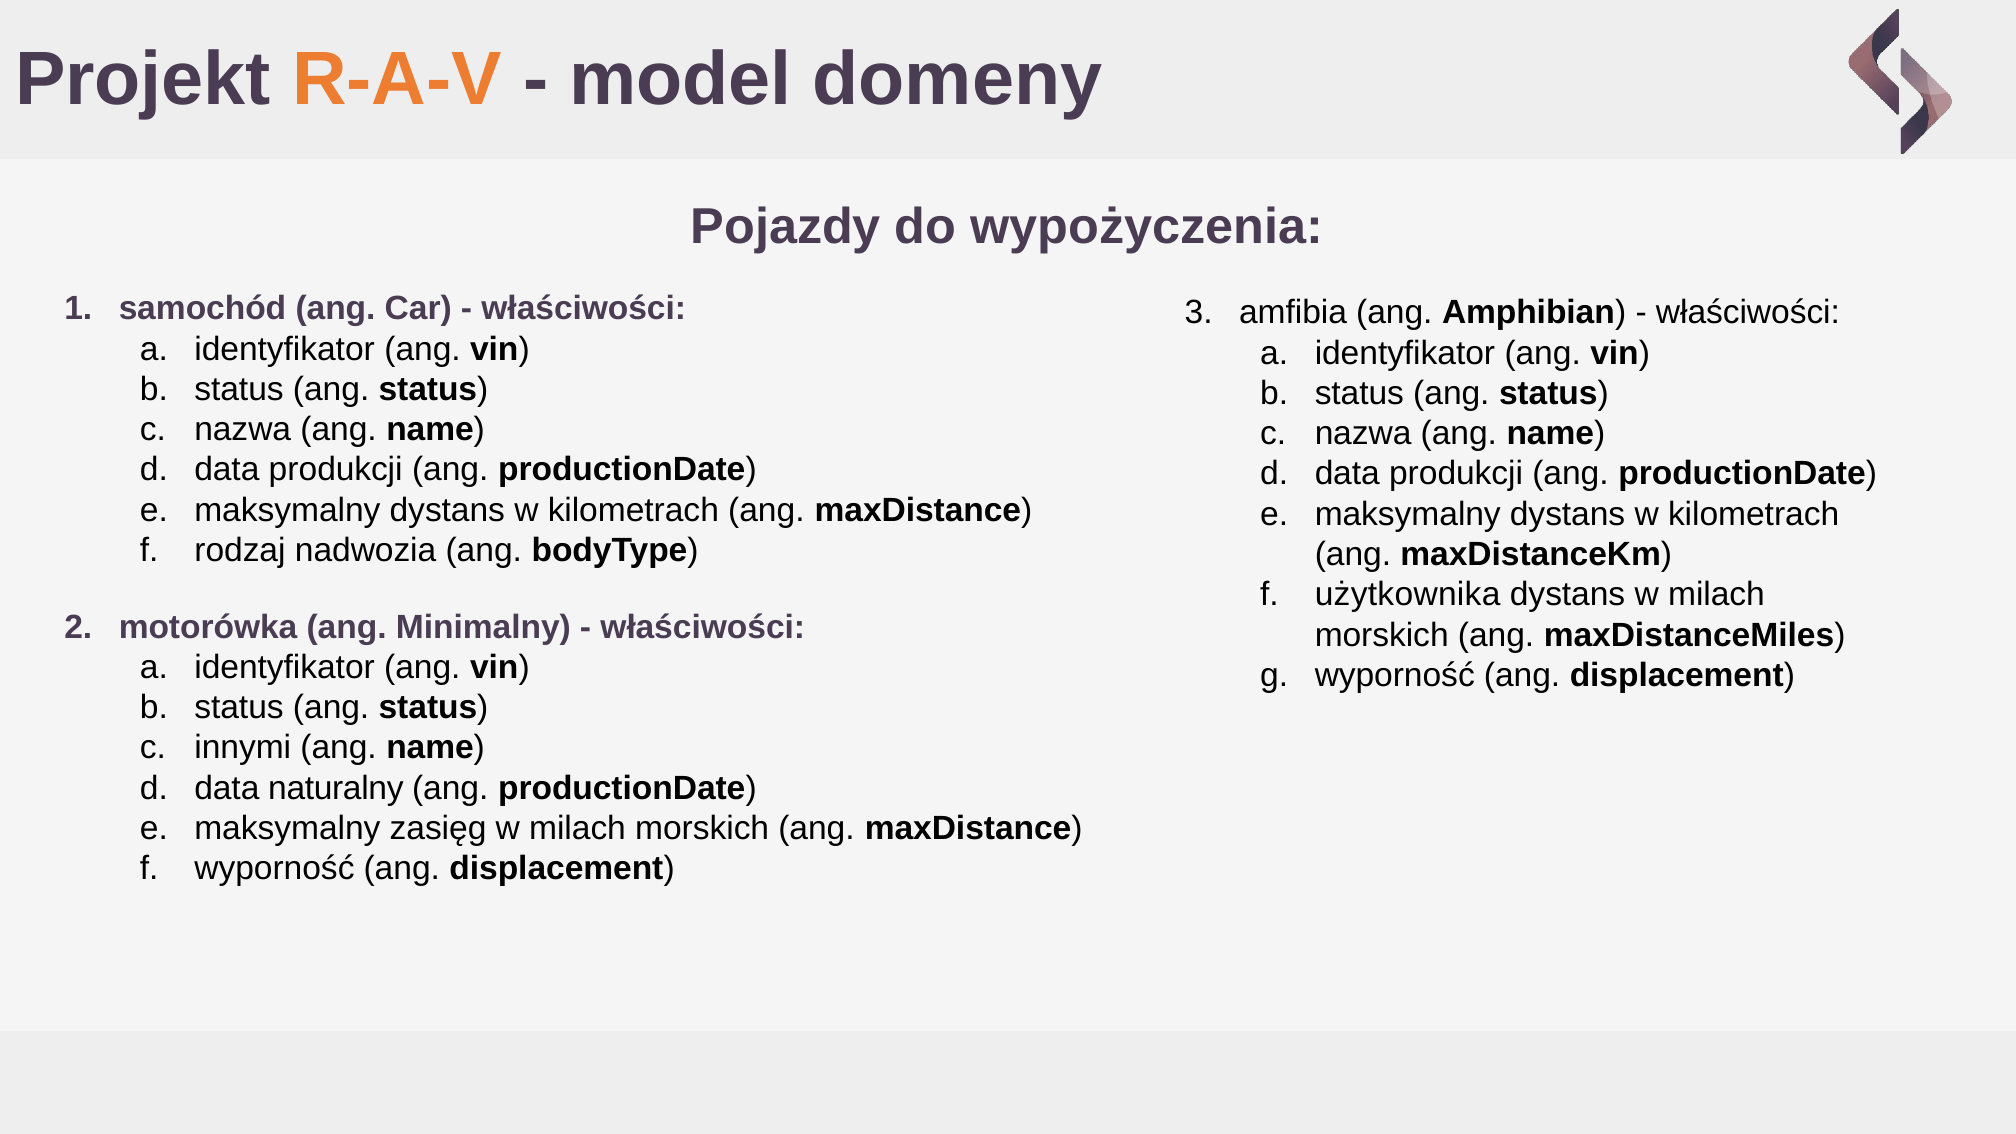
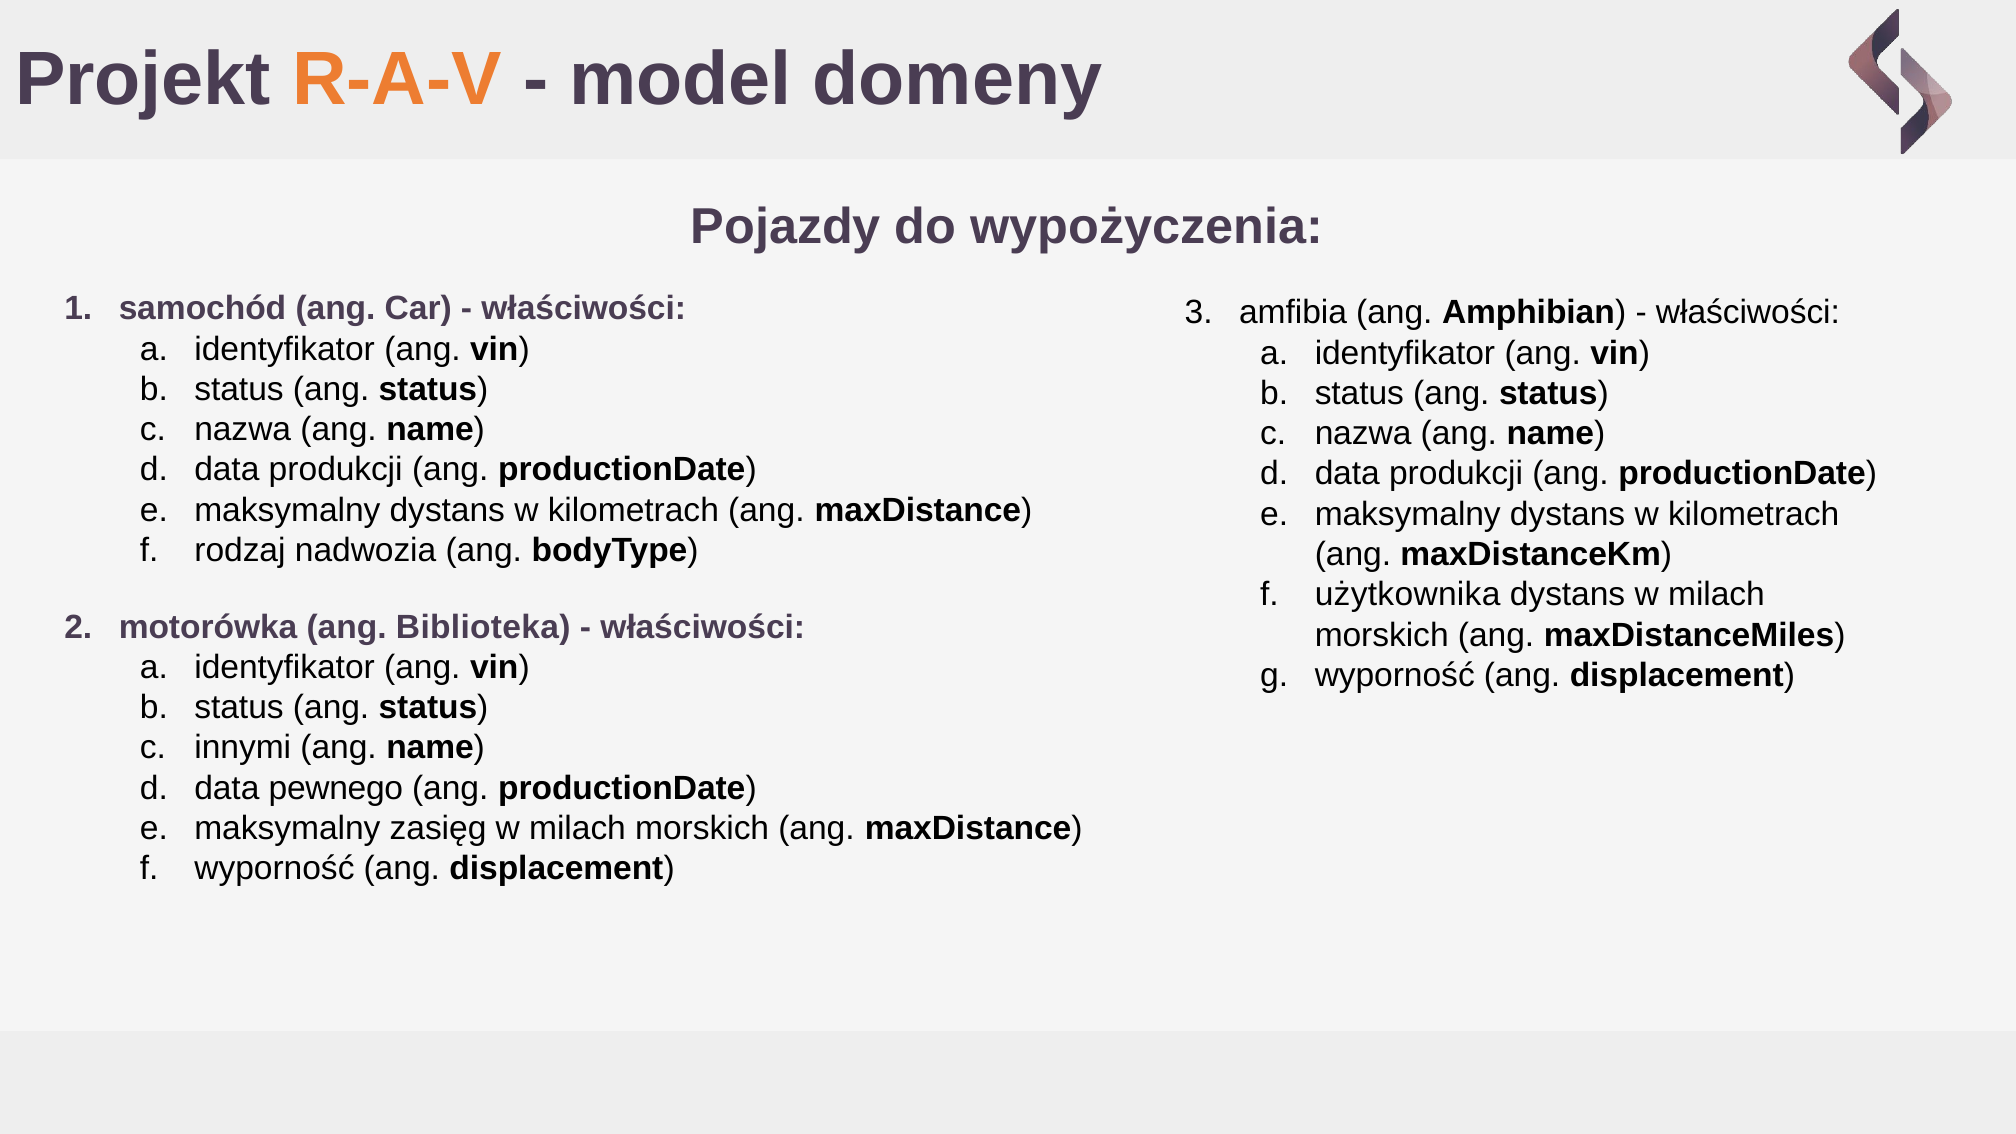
Minimalny: Minimalny -> Biblioteka (483, 627)
naturalny: naturalny -> pewnego (336, 788)
